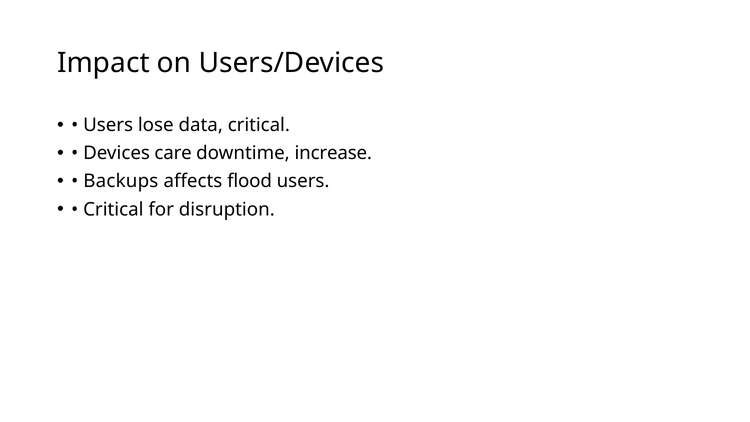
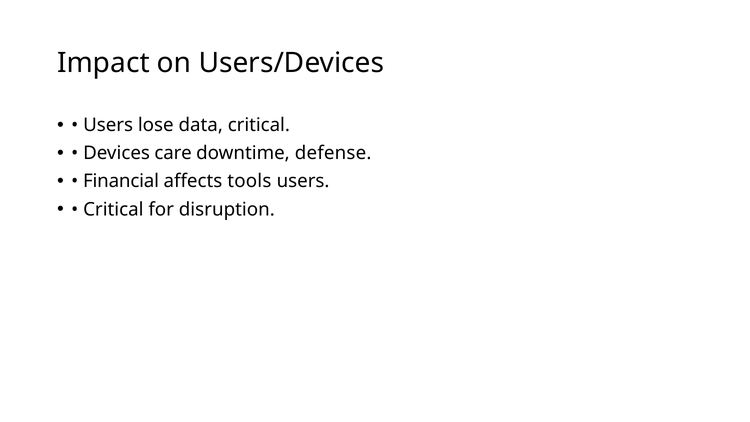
increase: increase -> defense (333, 153)
Backups: Backups -> Financial (121, 181)
flood: flood -> tools (249, 181)
